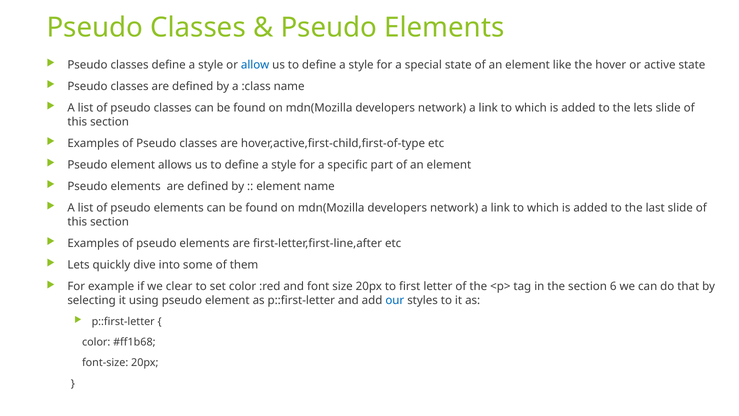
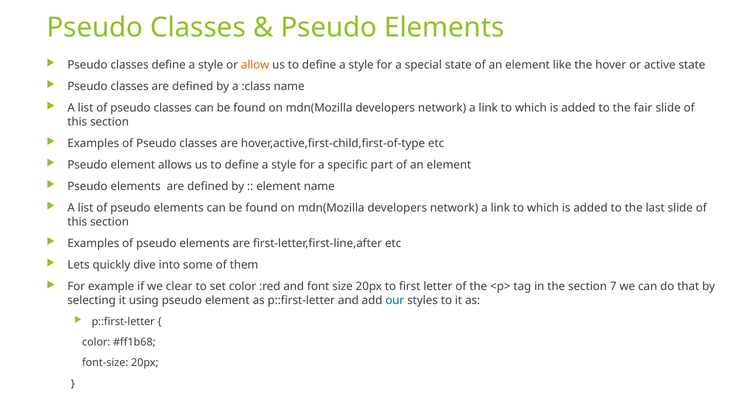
allow colour: blue -> orange (255, 65)
the lets: lets -> fair (643, 108)
6: 6 -> 7 (613, 286)
